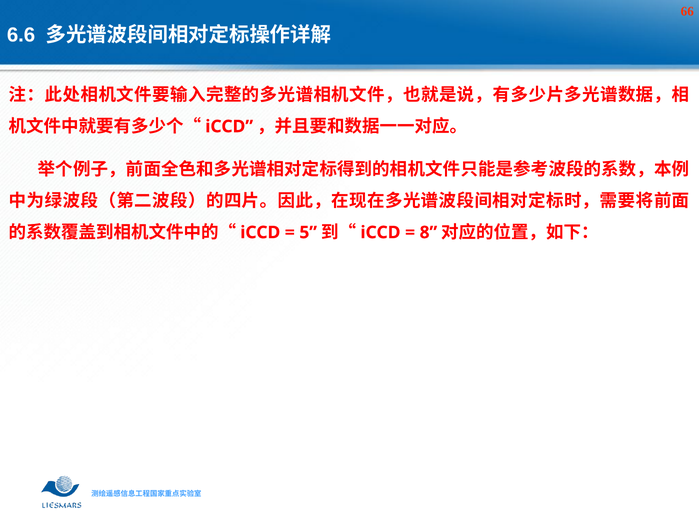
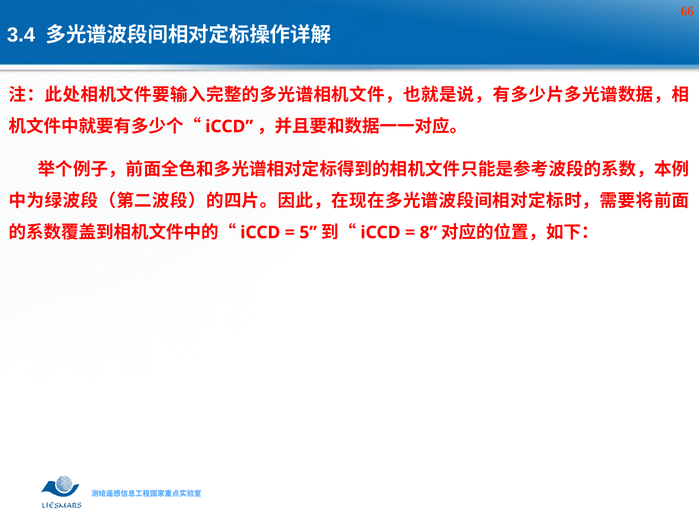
6.6: 6.6 -> 3.4 (21, 35)
